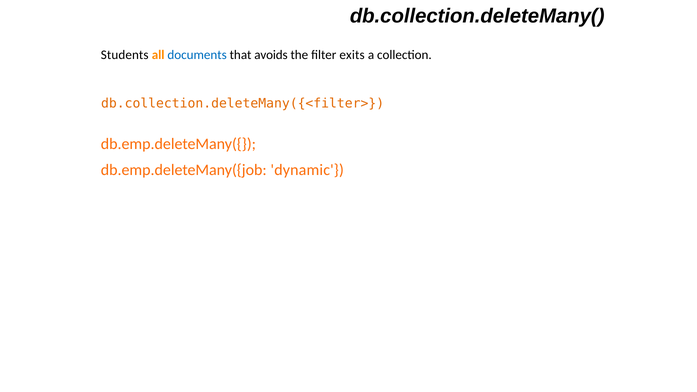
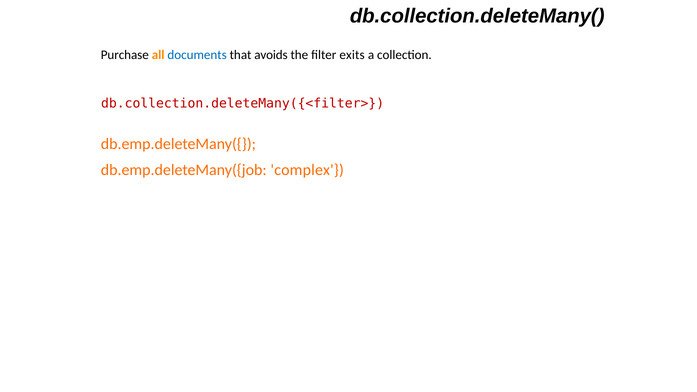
Students: Students -> Purchase (125, 55)
db.collection.deleteMany({<filter> colour: orange -> red (243, 103)
dynamic: dynamic -> complex (307, 170)
